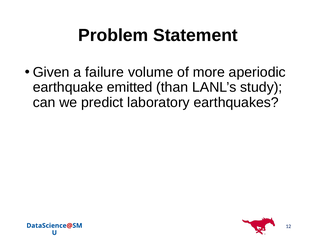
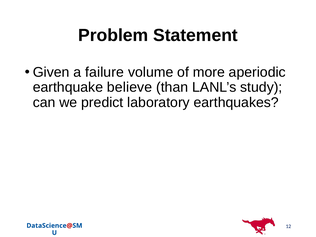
emitted: emitted -> believe (130, 87)
